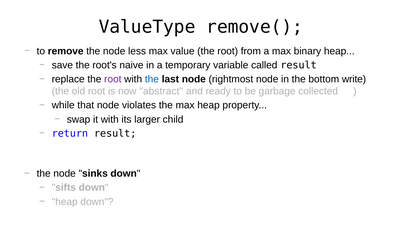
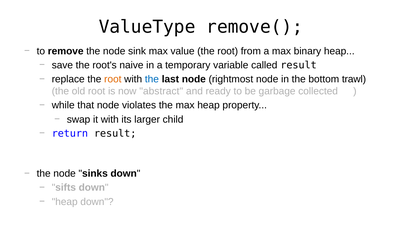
less: less -> sink (137, 51)
root colour: purple -> orange (113, 79)
write: write -> trawl (354, 79)
